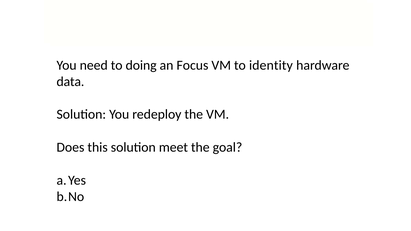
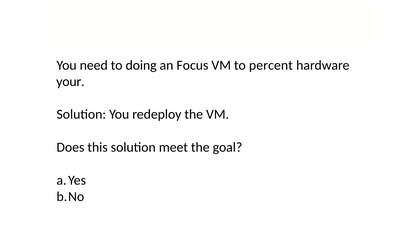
identity: identity -> percent (271, 65)
data: data -> your (70, 82)
